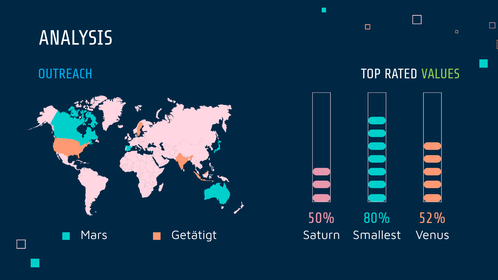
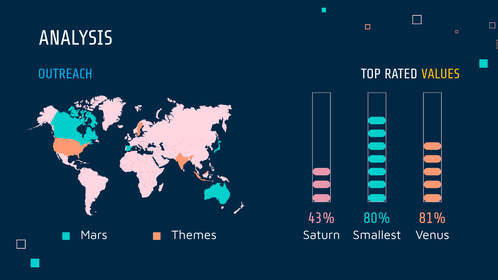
VALUES colour: light green -> yellow (441, 74)
50%: 50% -> 43% (322, 218)
52%: 52% -> 81% (432, 218)
Getätigt: Getätigt -> Themes (194, 235)
